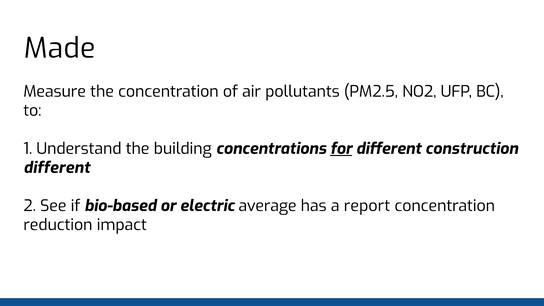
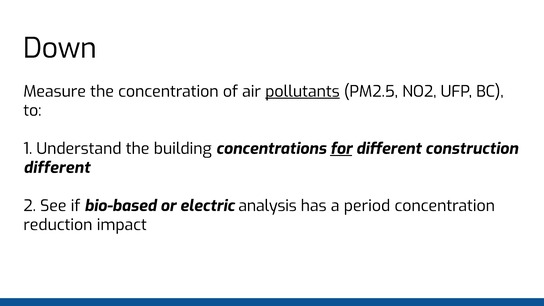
Made: Made -> Down (60, 48)
pollutants underline: none -> present (302, 91)
average: average -> analysis (268, 206)
report: report -> period (367, 206)
